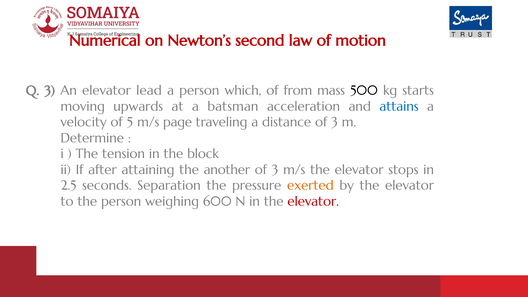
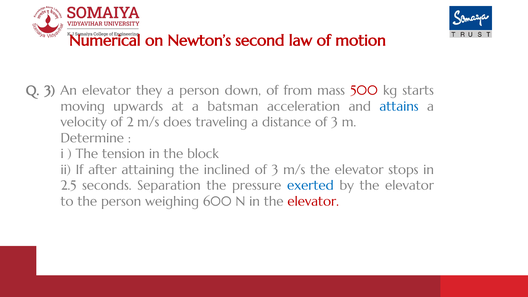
lead: lead -> they (149, 91)
which: which -> down (243, 91)
500 colour: black -> red (364, 91)
5: 5 -> 2 (130, 122)
page: page -> does (177, 122)
another: another -> inclined (227, 170)
exerted colour: orange -> blue (310, 186)
